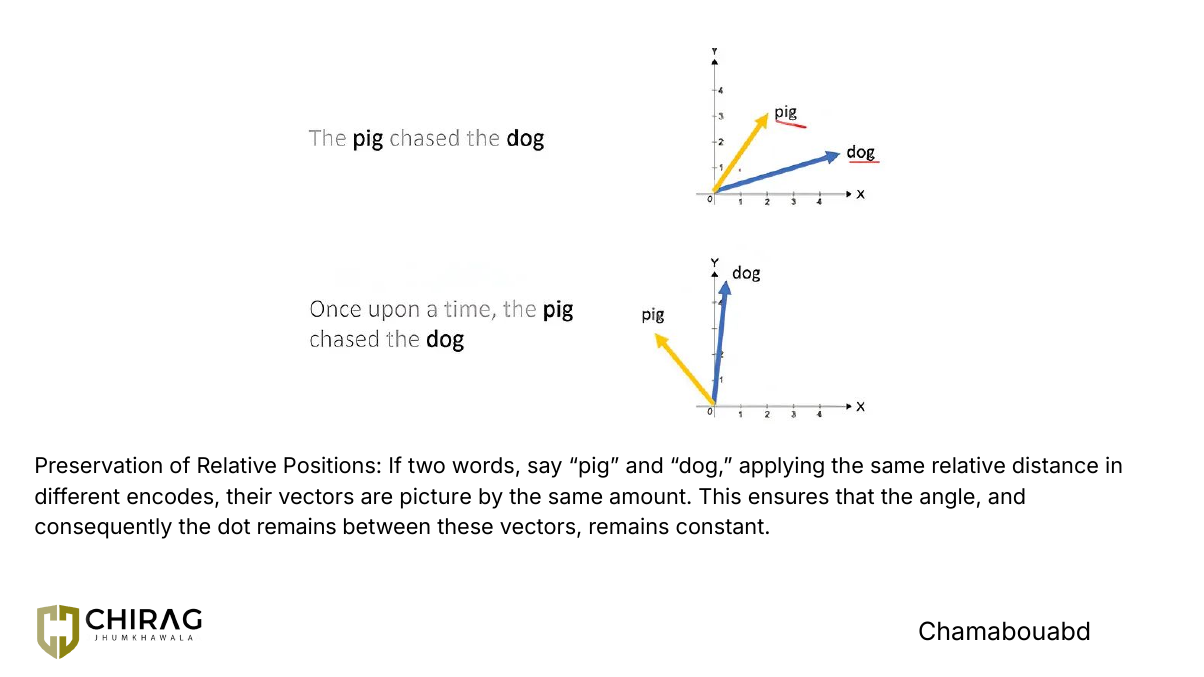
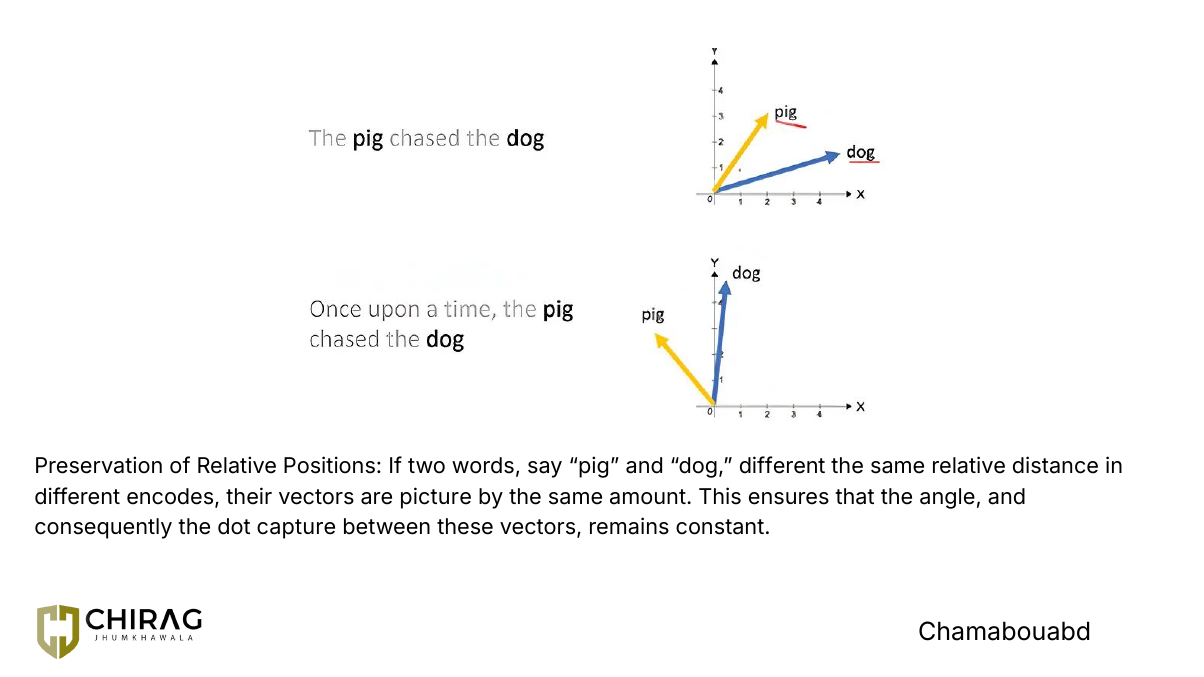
dog applying: applying -> different (782, 467)
dot remains: remains -> capture (297, 528)
